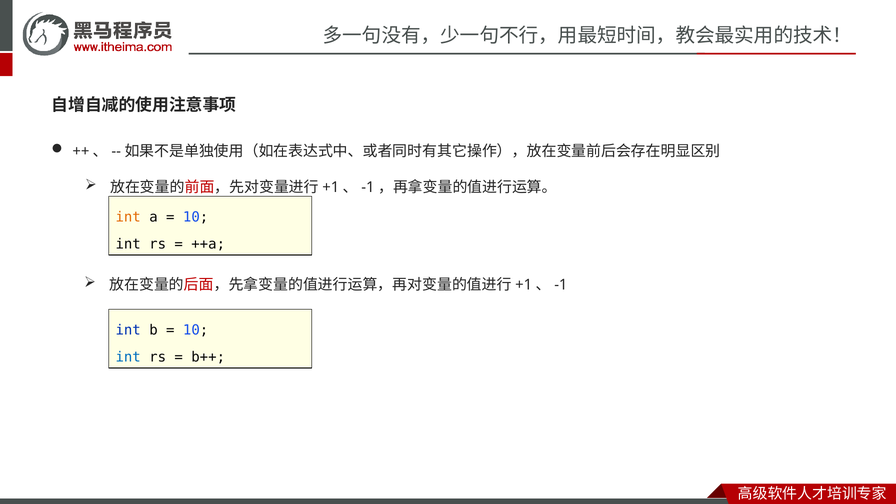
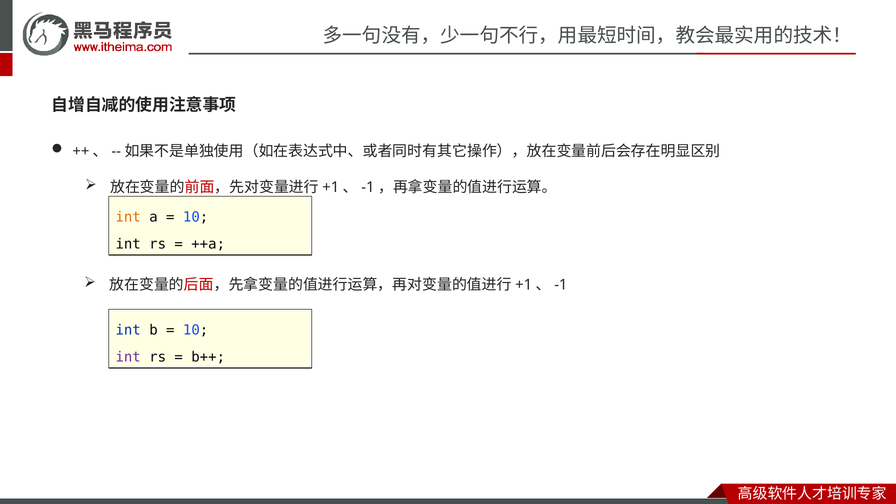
int colour: blue -> purple (128, 357)
